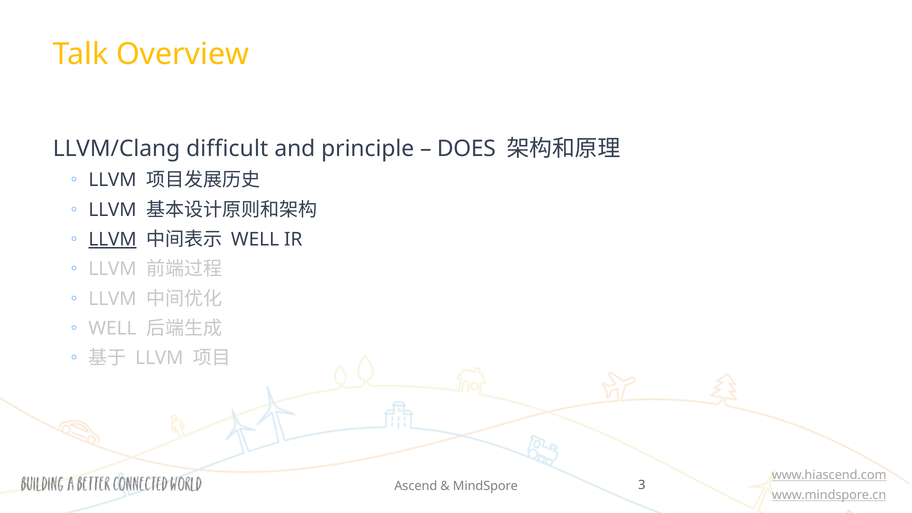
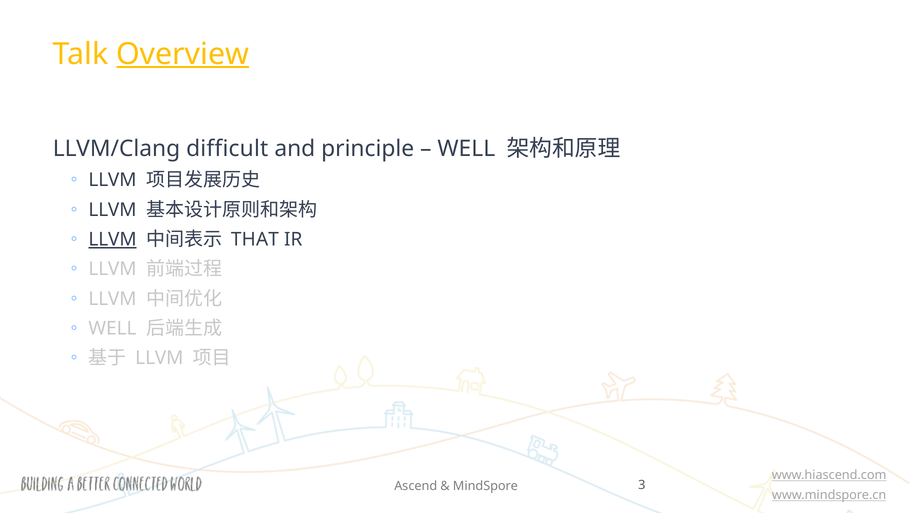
Overview underline: none -> present (183, 54)
DOES: DOES -> WELL (466, 148)
WELL: WELL -> THAT (255, 239)
